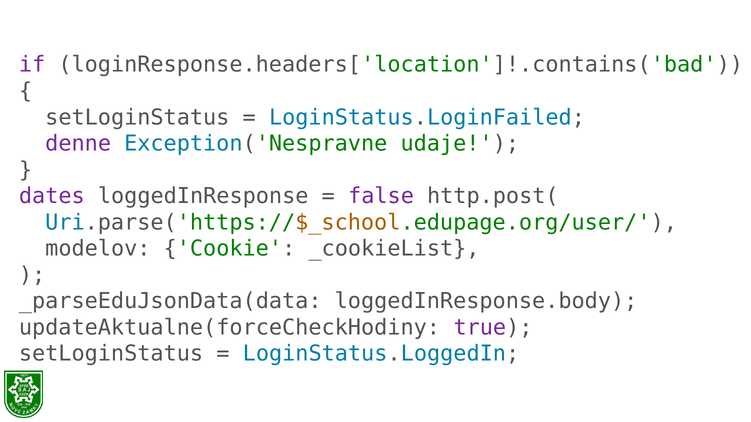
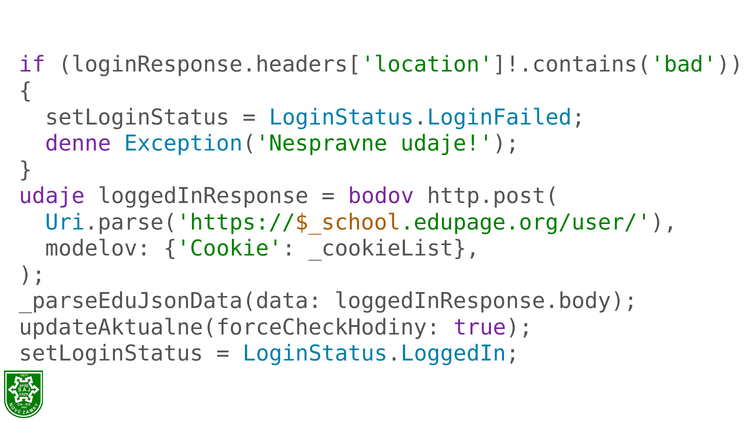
dates: dates -> udaje (52, 196)
false: false -> bodov (381, 196)
